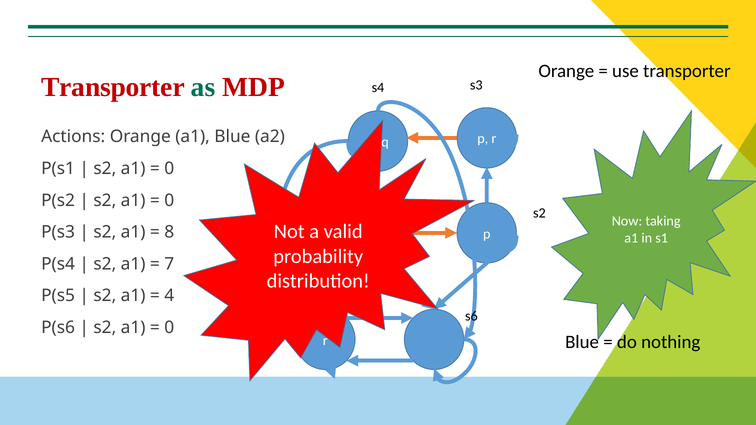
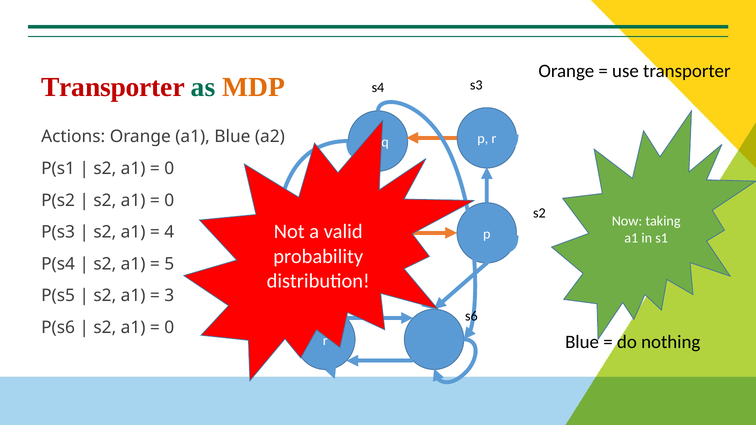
MDP colour: red -> orange (254, 87)
8: 8 -> 4 (169, 232)
7: 7 -> 5 (169, 264)
4: 4 -> 3 (169, 296)
